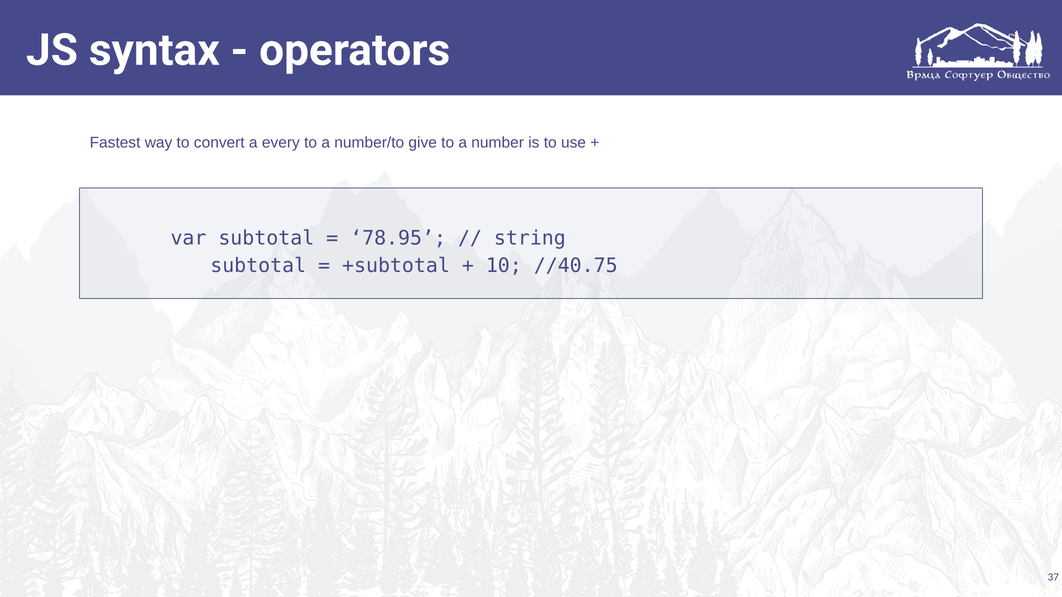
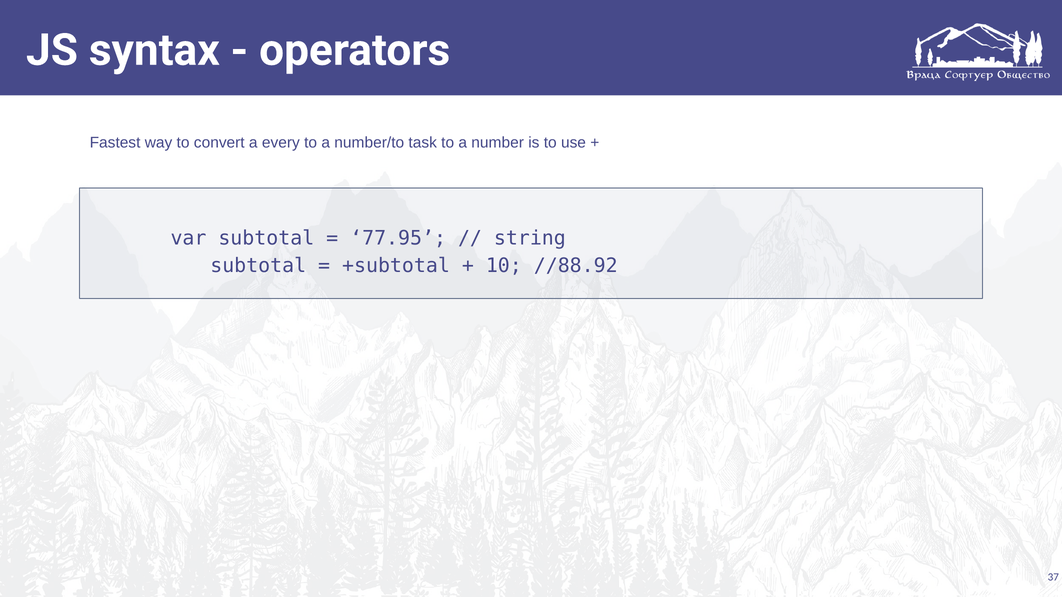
give: give -> task (423, 143)
78.95: 78.95 -> 77.95 (398, 238)
//40.75: //40.75 -> //88.92 (576, 266)
